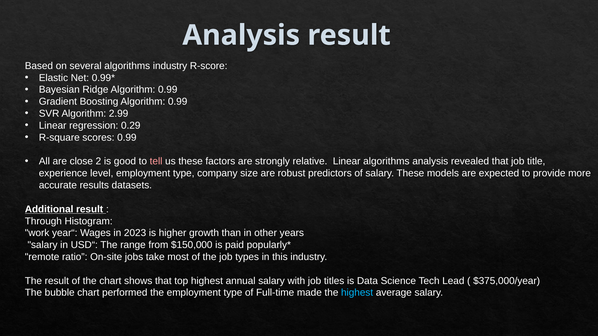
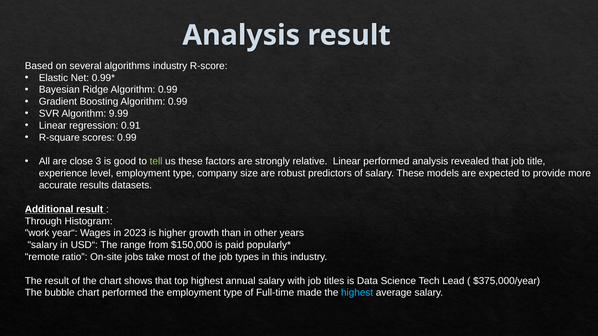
2.99: 2.99 -> 9.99 (119, 114)
0.29: 0.29 -> 0.91 (131, 126)
2: 2 -> 3 (98, 162)
tell colour: pink -> light green (156, 162)
Linear algorithms: algorithms -> performed (386, 162)
